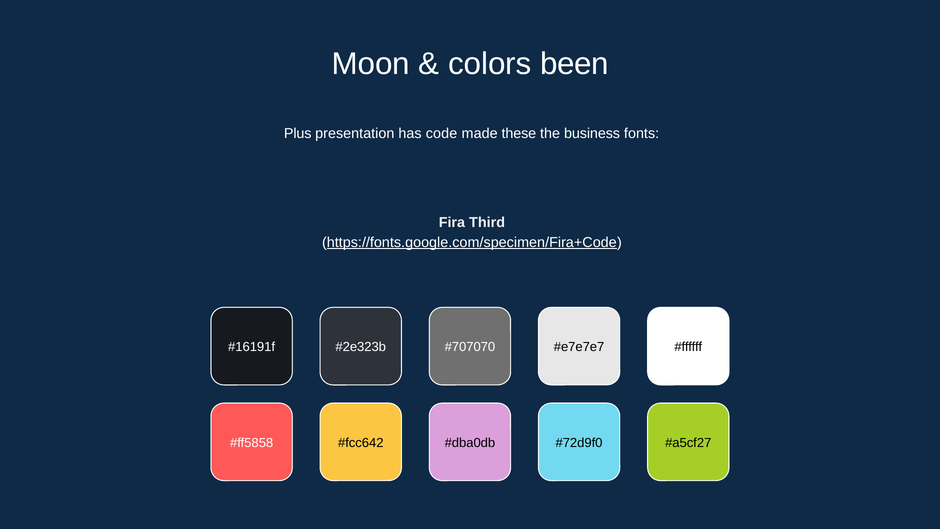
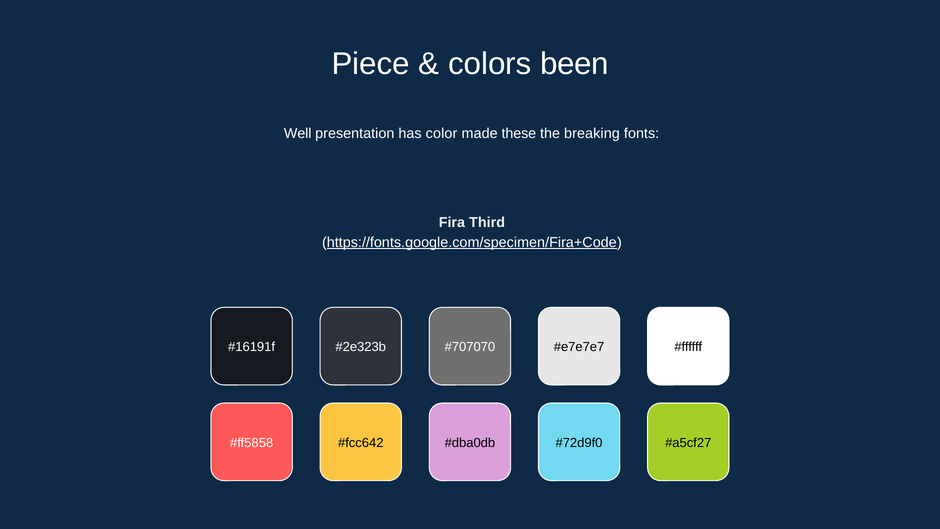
Moon: Moon -> Piece (371, 64)
Plus: Plus -> Well (298, 133)
code: code -> color (442, 133)
business: business -> breaking (592, 133)
